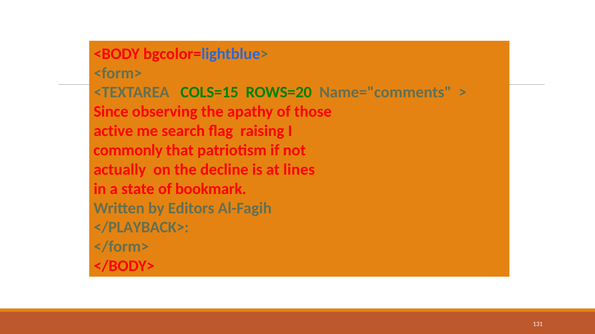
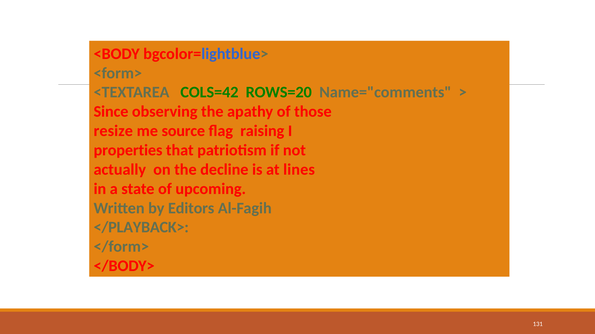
COLS=15: COLS=15 -> COLS=42 (209, 93)
active: active -> resize (113, 131)
search: search -> source (183, 131)
commonly: commonly -> properties (128, 151)
bookmark: bookmark -> upcoming (211, 189)
